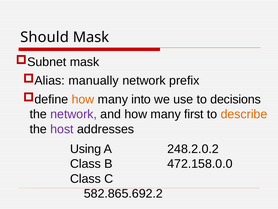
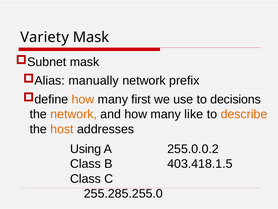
Should: Should -> Variety (45, 37)
into: into -> first (141, 99)
network colour: purple -> orange (74, 114)
first: first -> like (194, 114)
host colour: purple -> orange (62, 129)
248.2.0.2: 248.2.0.2 -> 255.0.0.2 (193, 149)
472.158.0.0: 472.158.0.0 -> 403.418.1.5 (200, 163)
582.865.692.2: 582.865.692.2 -> 255.285.255.0 (123, 193)
